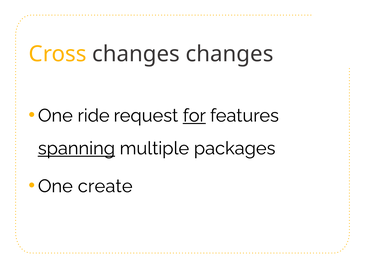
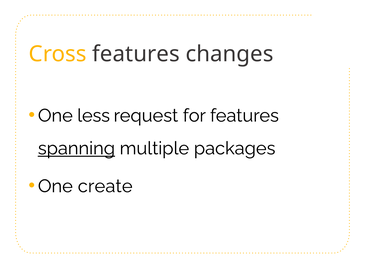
Cross changes: changes -> features (136, 54)
ride: ride -> less (94, 116)
for underline: present -> none (194, 116)
